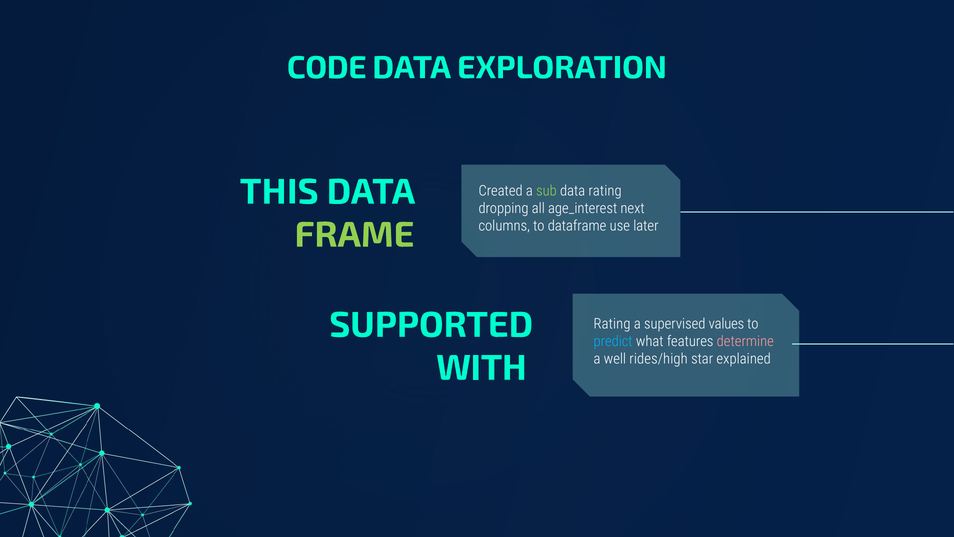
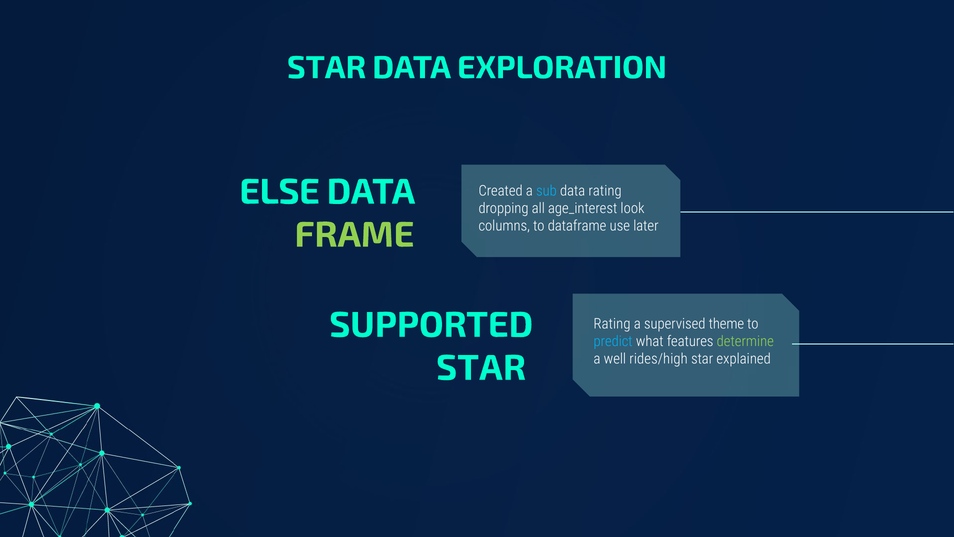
CODE: CODE -> STAR (327, 68)
THIS: THIS -> ELSE (280, 192)
sub colour: light green -> light blue (546, 191)
next: next -> look (632, 208)
values: values -> theme (726, 324)
determine colour: pink -> light green (745, 341)
WITH: WITH -> STAR (481, 368)
